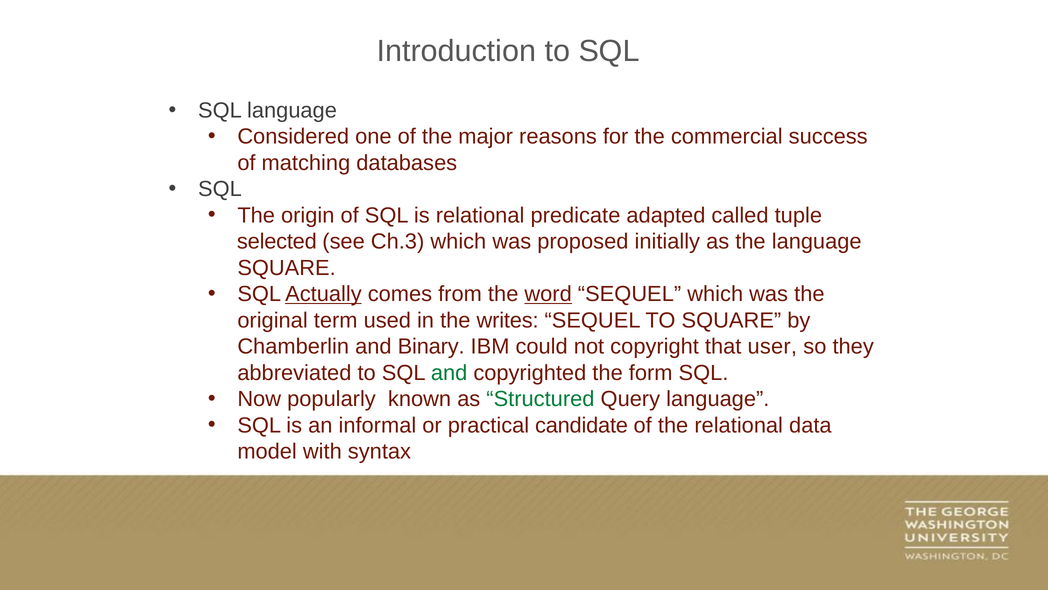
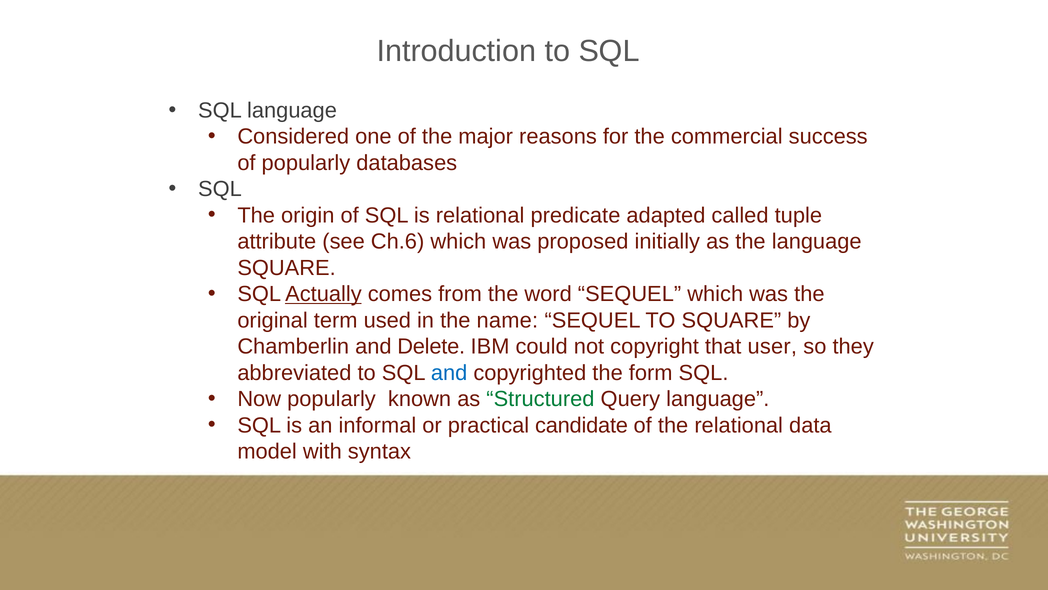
of matching: matching -> popularly (306, 163)
selected: selected -> attribute (277, 241)
Ch.3: Ch.3 -> Ch.6 (398, 241)
word underline: present -> none (548, 294)
writes: writes -> name (507, 320)
Binary: Binary -> Delete (431, 346)
and colour: green -> blue (449, 373)
